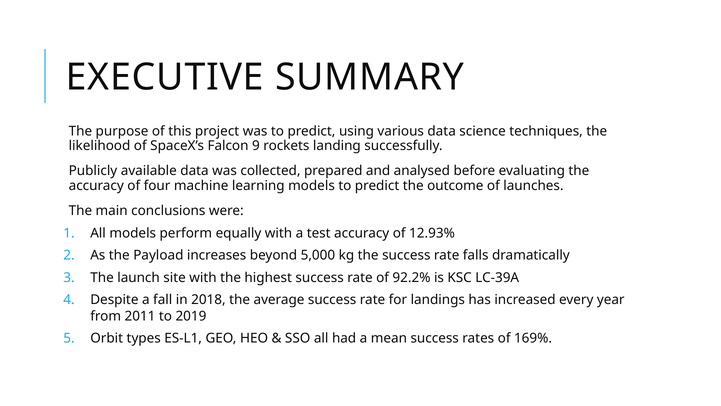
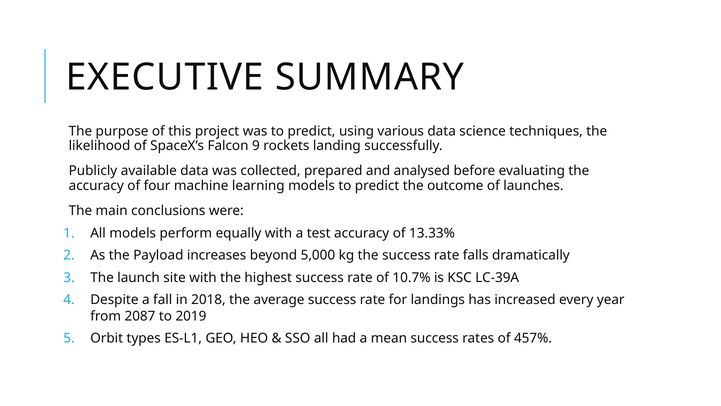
12.93%: 12.93% -> 13.33% (432, 233)
92.2%: 92.2% -> 10.7% (412, 277)
2011: 2011 -> 2087 (140, 316)
169%: 169% -> 457% (533, 338)
